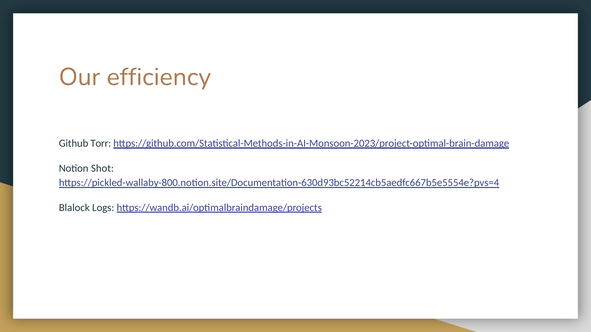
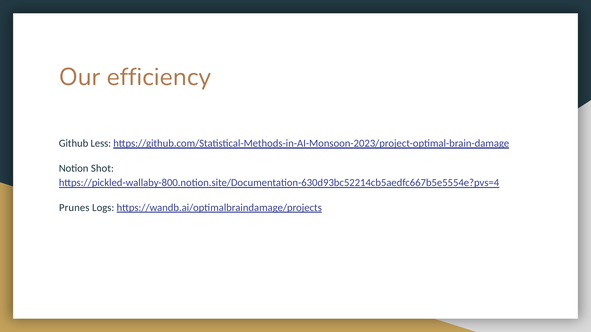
Torr: Torr -> Less (101, 144)
Blalock: Blalock -> Prunes (74, 208)
